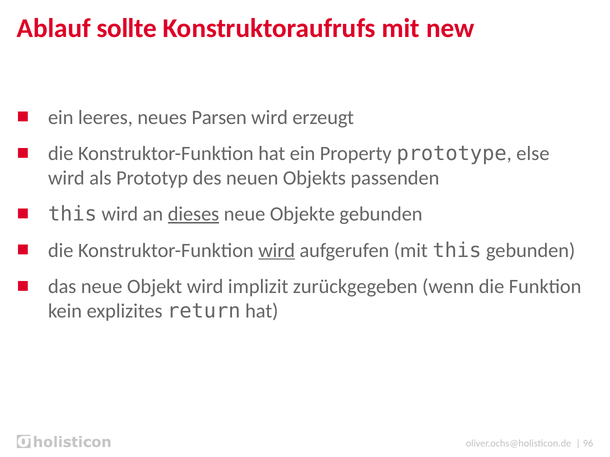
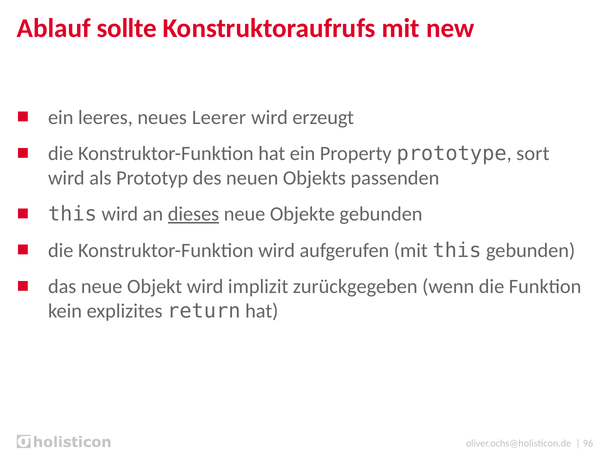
Parsen: Parsen -> Leerer (219, 117)
else: else -> sort (533, 154)
wird underline: present -> none (277, 251)
